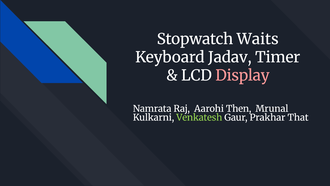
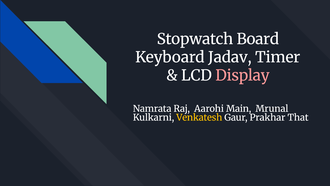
Waits: Waits -> Board (258, 39)
Then: Then -> Main (239, 109)
Venkatesh colour: light green -> yellow (199, 117)
